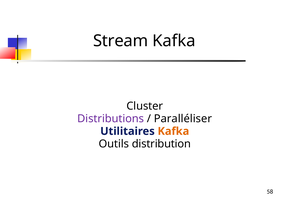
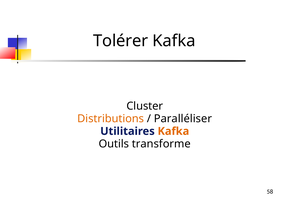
Stream: Stream -> Tolérer (121, 41)
Distributions colour: purple -> orange (111, 119)
distribution: distribution -> transforme (161, 144)
